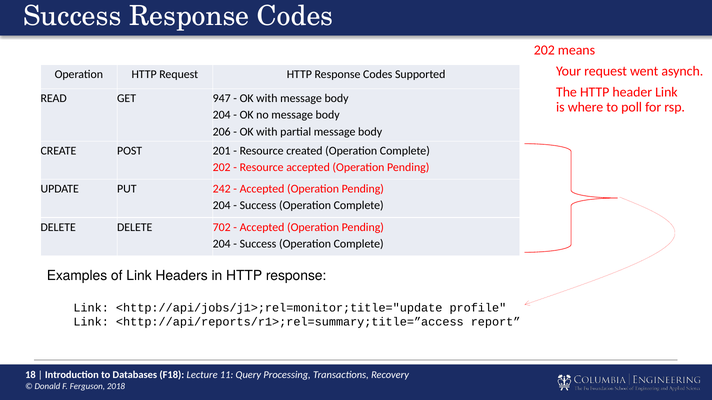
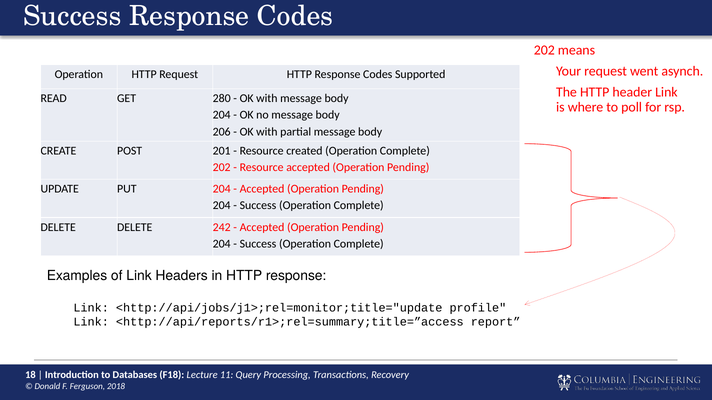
947: 947 -> 280 (222, 99)
PUT 242: 242 -> 204 (222, 189)
702: 702 -> 242 (222, 227)
